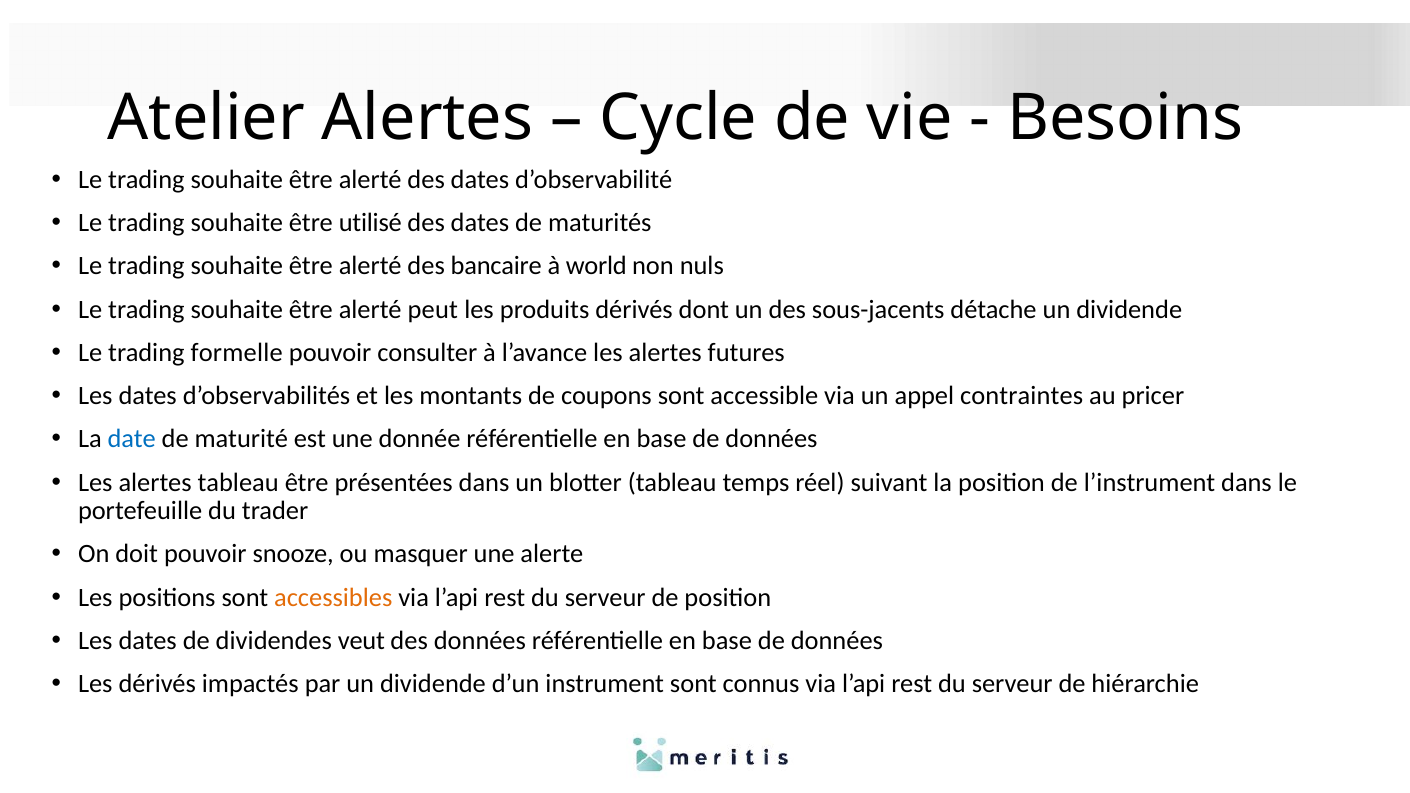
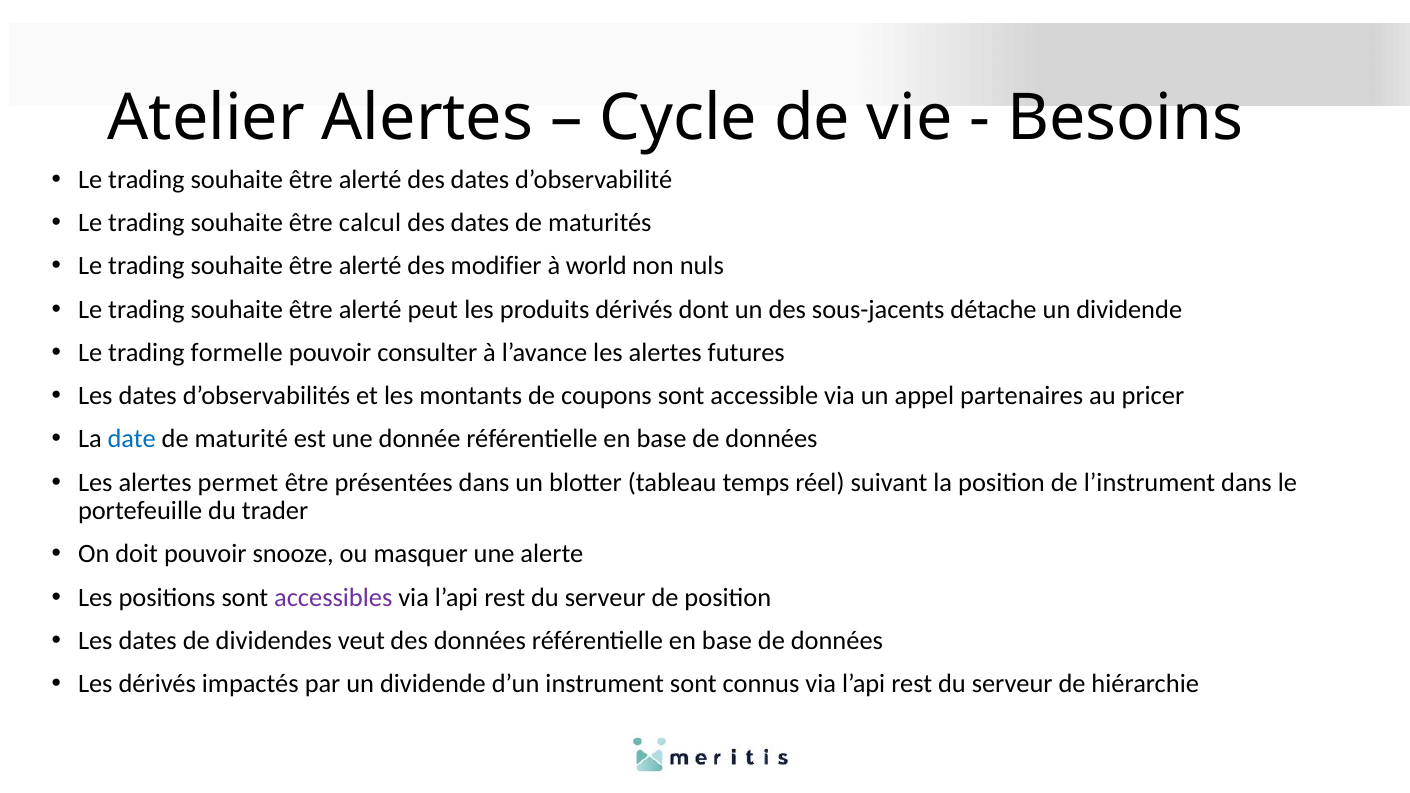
utilisé: utilisé -> calcul (370, 223)
bancaire: bancaire -> modifier (496, 266)
contraintes: contraintes -> partenaires (1022, 396)
alertes tableau: tableau -> permet (238, 482)
accessibles colour: orange -> purple (333, 597)
